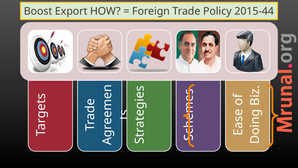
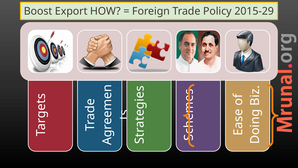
2015-44: 2015-44 -> 2015-29 (254, 11)
